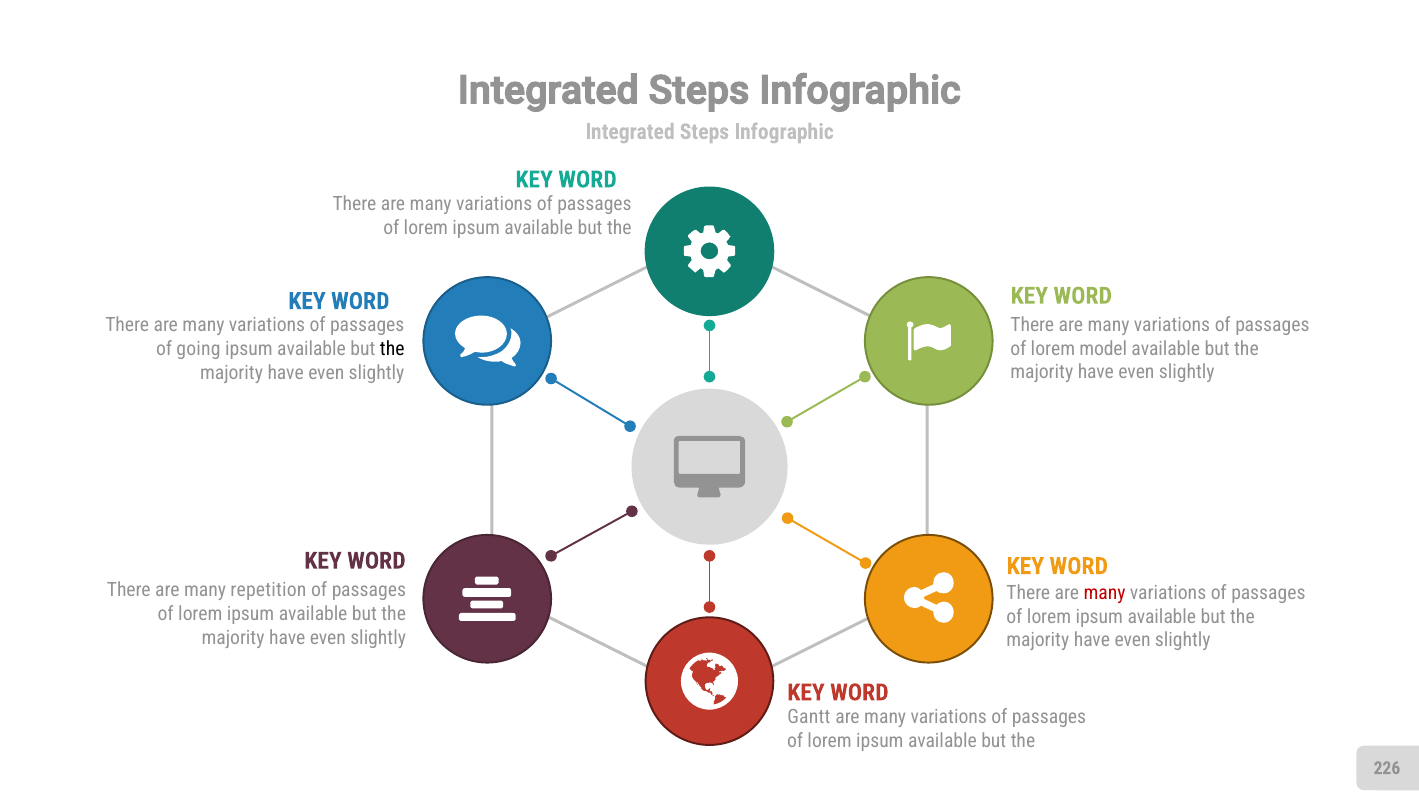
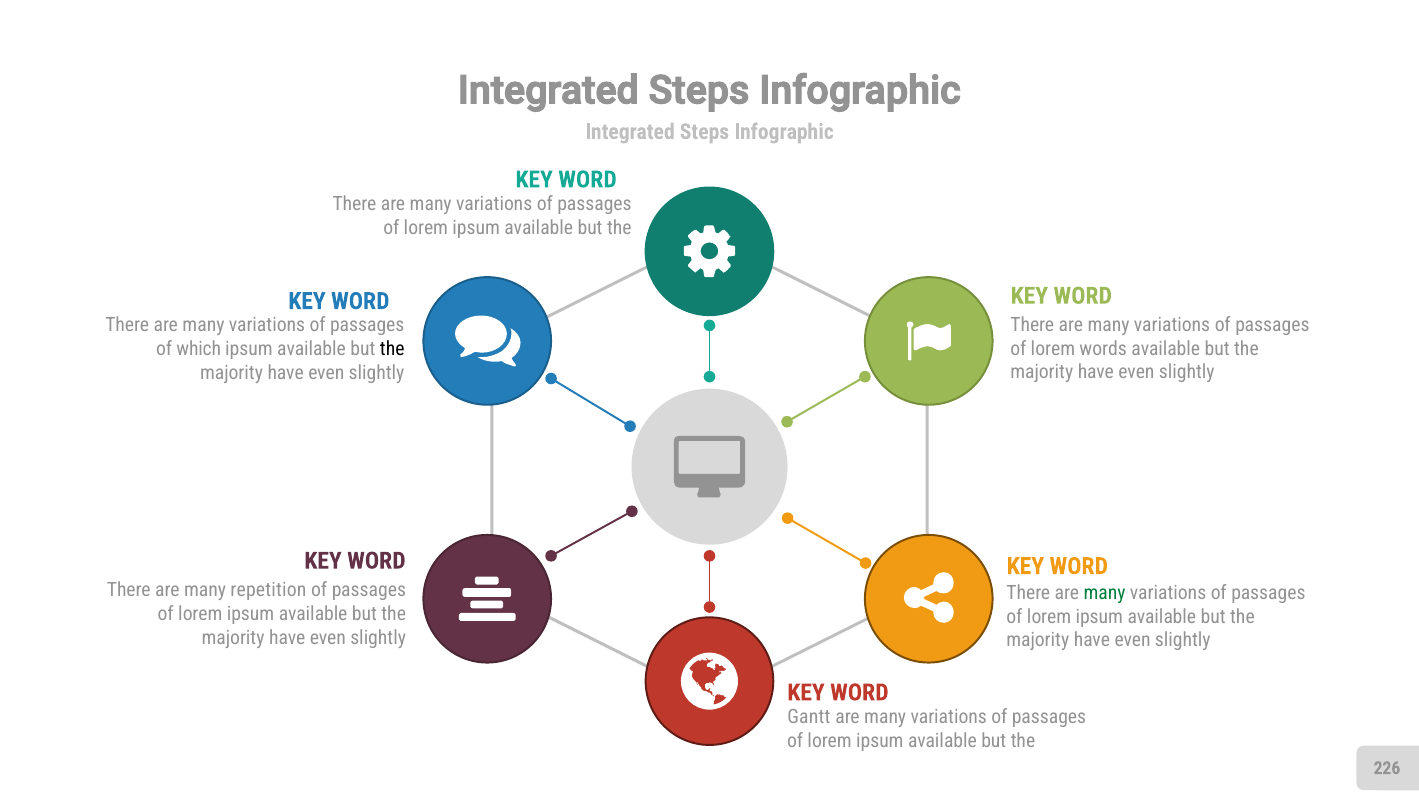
model: model -> words (1103, 349)
going: going -> which (199, 349)
many colour: red -> green (1105, 593)
